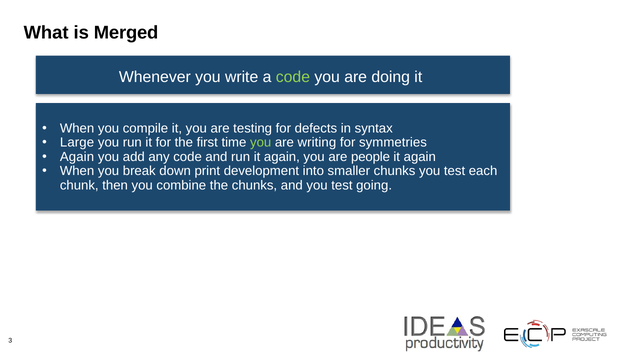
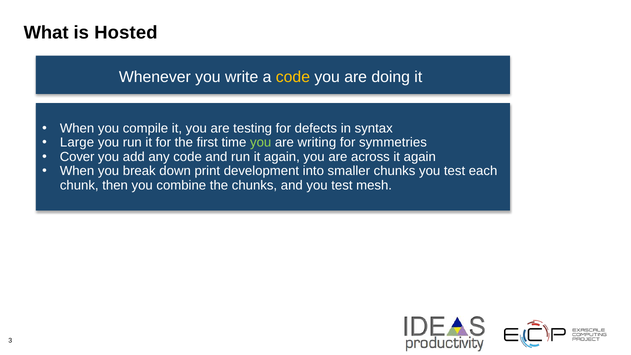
Merged: Merged -> Hosted (126, 33)
code colour: light green -> yellow (293, 77)
Again: Again -> Cover (77, 157)
people: people -> across (370, 157)
going: going -> mesh (374, 185)
